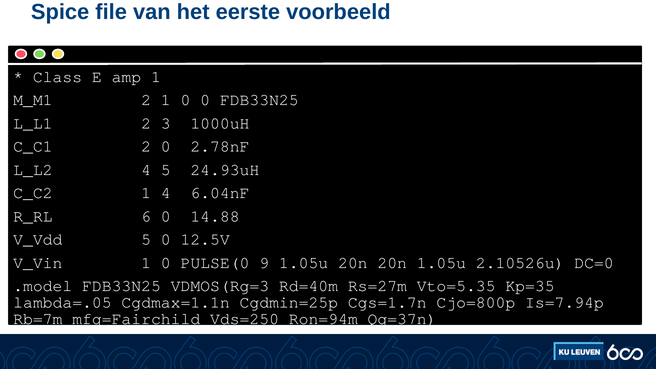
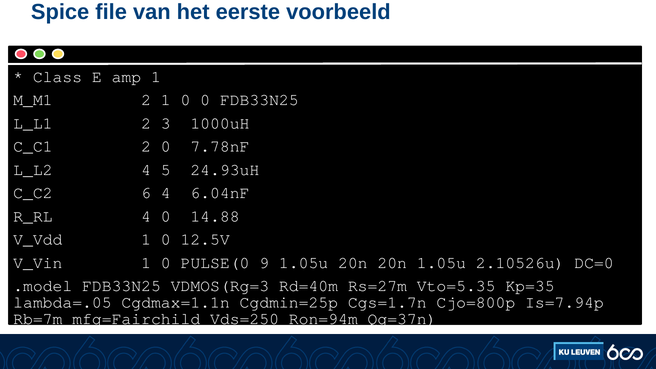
2.78nF: 2.78nF -> 7.78nF (220, 146)
C_C2 1: 1 -> 6 (146, 193)
R_RL 6: 6 -> 4 (146, 216)
V_Vdd 5: 5 -> 1 (146, 239)
